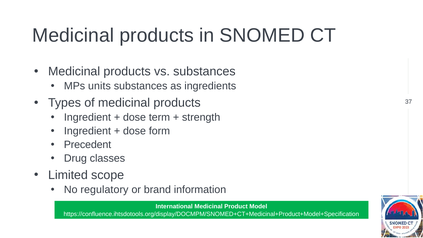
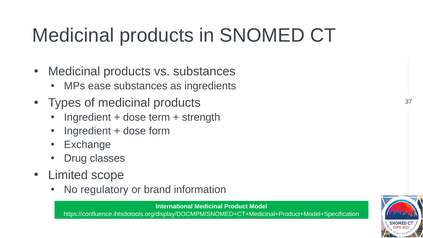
units: units -> ease (100, 86)
Precedent: Precedent -> Exchange (87, 145)
